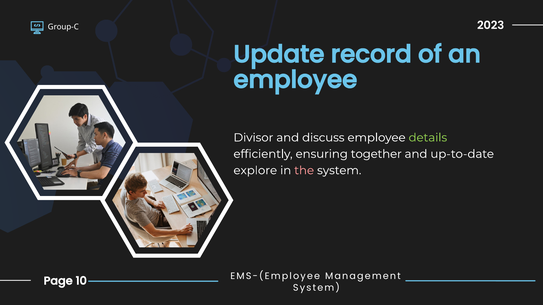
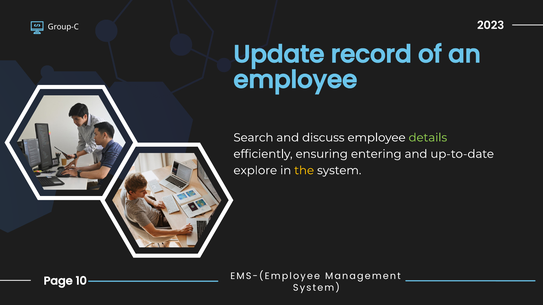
Divisor: Divisor -> Search (253, 138)
together: together -> entering (376, 154)
the colour: pink -> yellow (304, 171)
